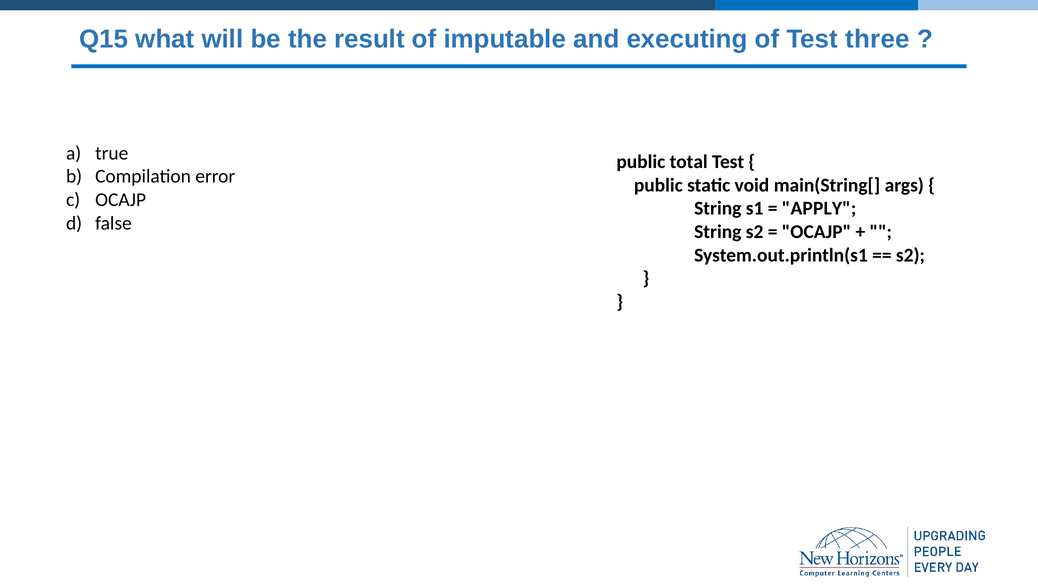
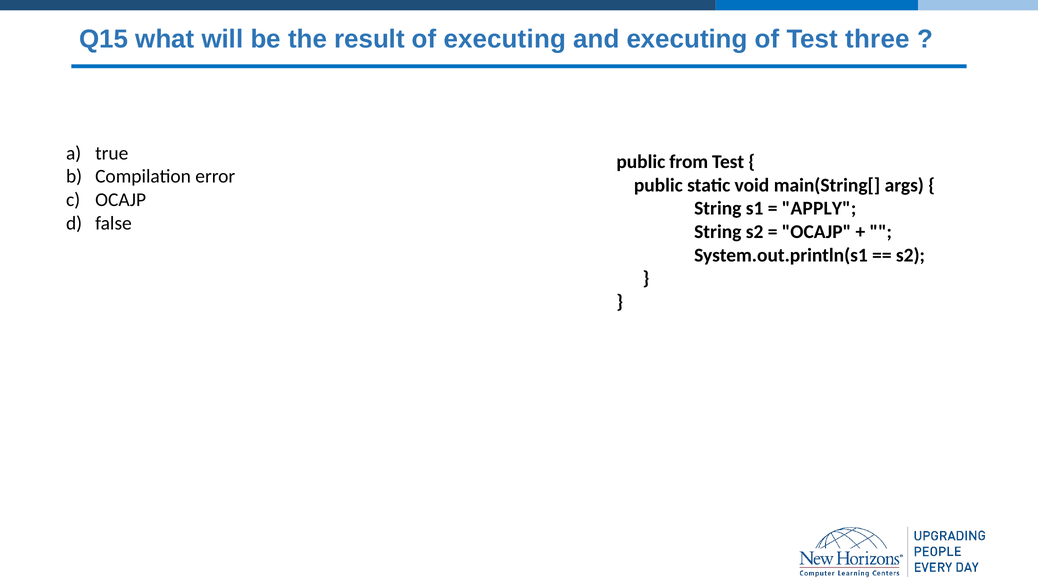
of imputable: imputable -> executing (505, 39)
total: total -> from (689, 162)
